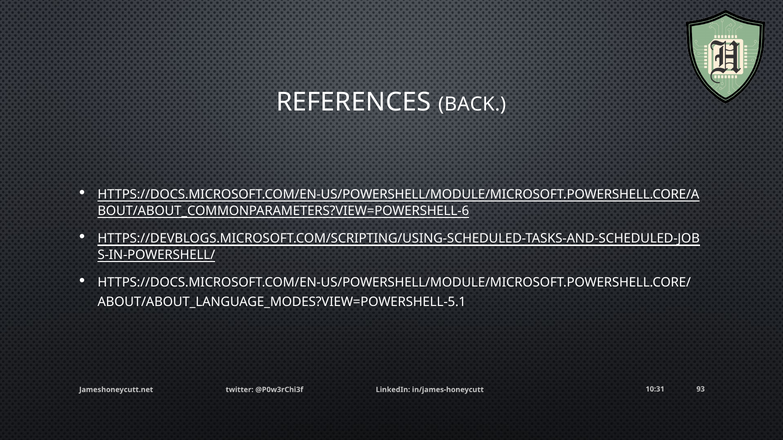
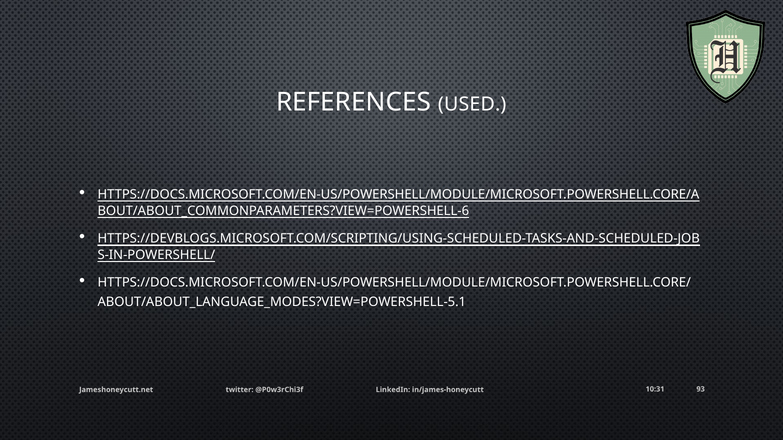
BACK: BACK -> USED (472, 104)
